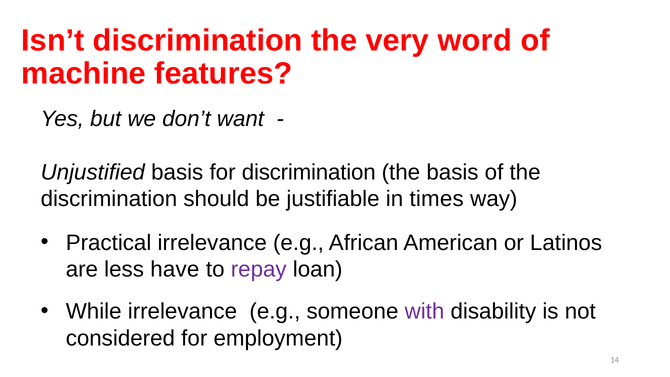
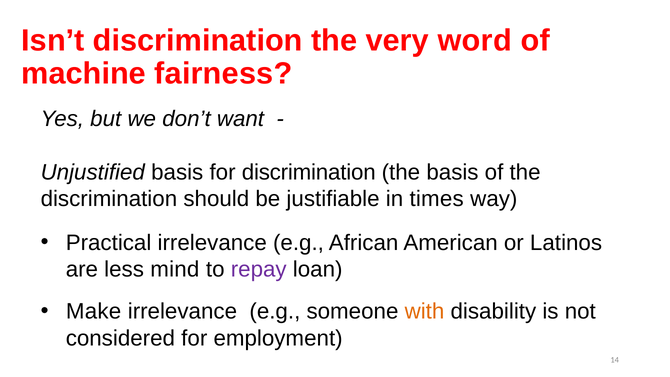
features: features -> fairness (223, 74)
have: have -> mind (175, 269)
While: While -> Make (94, 311)
with colour: purple -> orange (424, 311)
